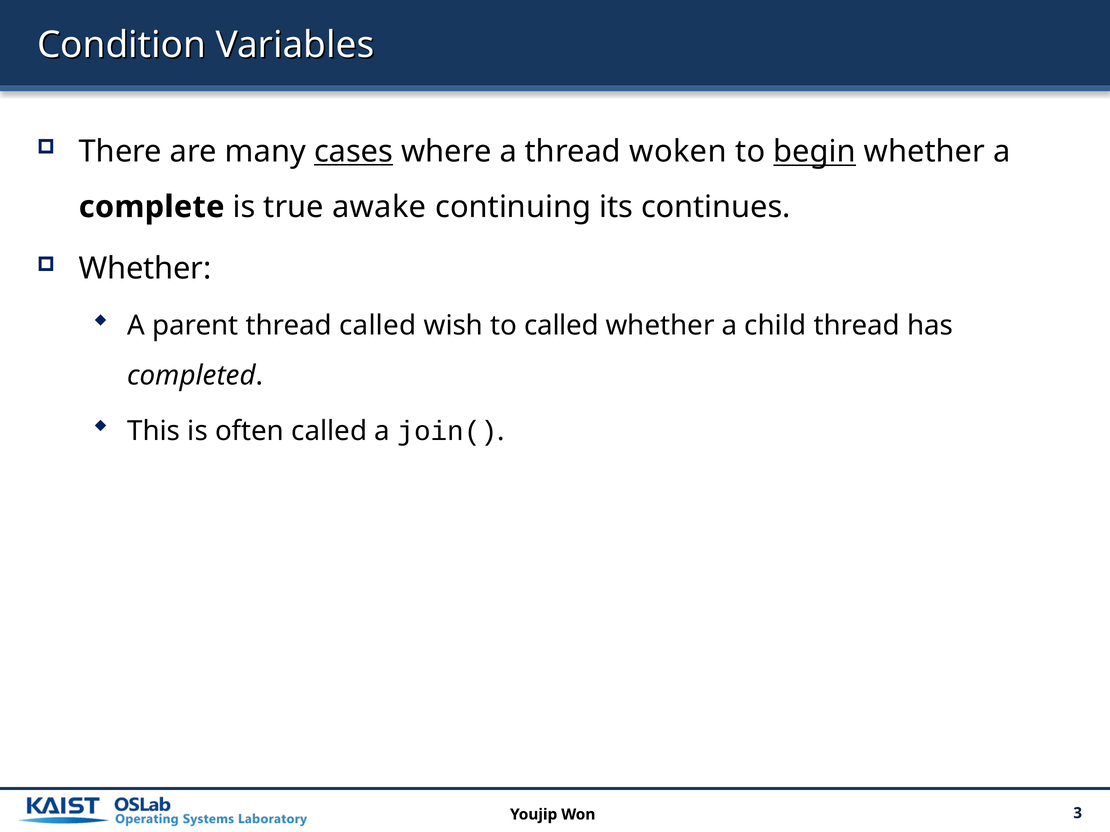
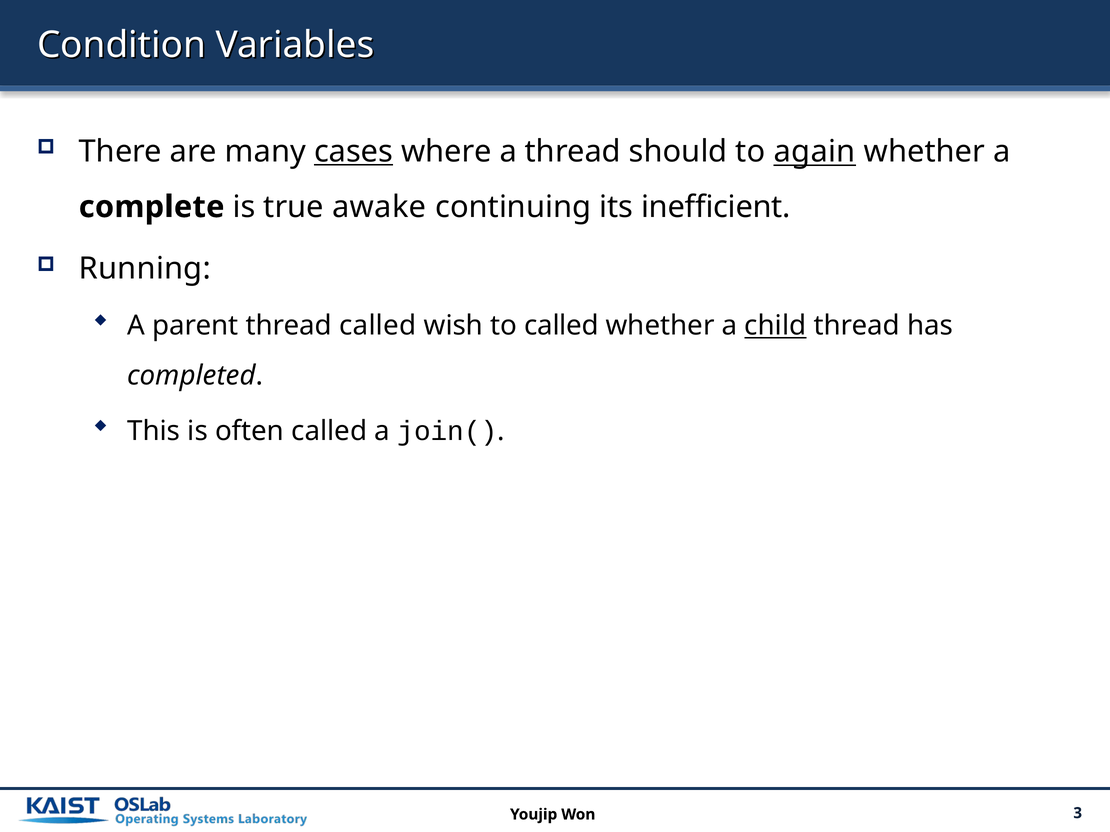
woken: woken -> should (678, 152)
begin: begin -> again (815, 152)
continues: continues -> inefficient (716, 207)
Whether: Whether -> Running (145, 269)
child underline: none -> present (775, 326)
